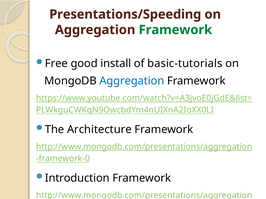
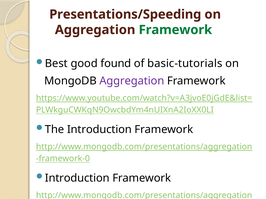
Free: Free -> Best (56, 64)
install: install -> found (116, 64)
Aggregation colour: blue -> purple (132, 81)
The Architecture: Architecture -> Introduction (99, 130)
